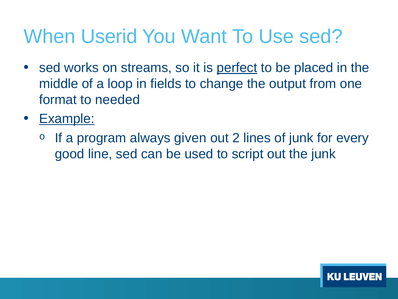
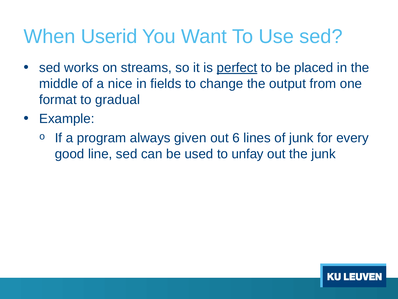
loop: loop -> nice (120, 84)
needed: needed -> gradual (118, 99)
Example underline: present -> none (67, 119)
2: 2 -> 6 (236, 138)
script: script -> unfay (248, 154)
